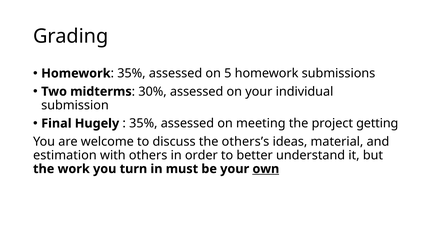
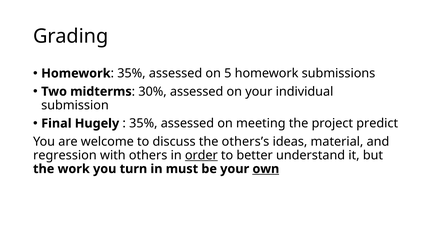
getting: getting -> predict (377, 123)
estimation: estimation -> regression (65, 155)
order underline: none -> present (201, 155)
